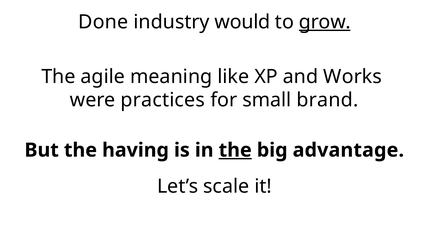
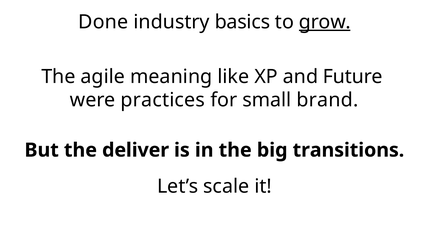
would: would -> basics (242, 22)
Works: Works -> Future (353, 77)
having: having -> deliver (136, 150)
the underline: present -> none (235, 150)
advantage: advantage -> transitions (348, 150)
